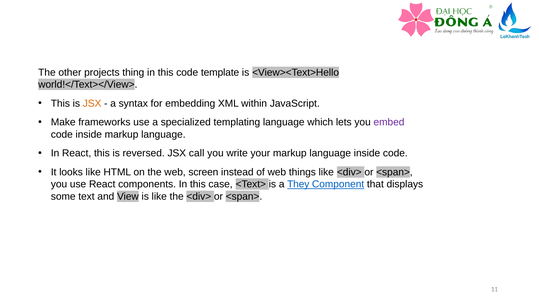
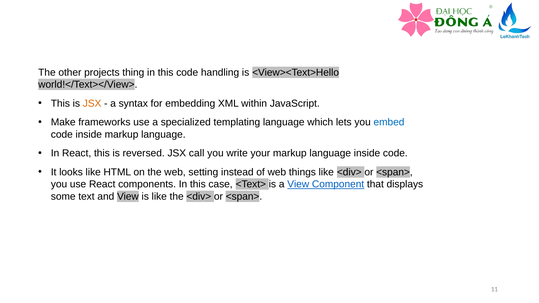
template: template -> handling (220, 72)
embed colour: purple -> blue (389, 122)
screen: screen -> setting (203, 172)
a They: They -> View (298, 184)
